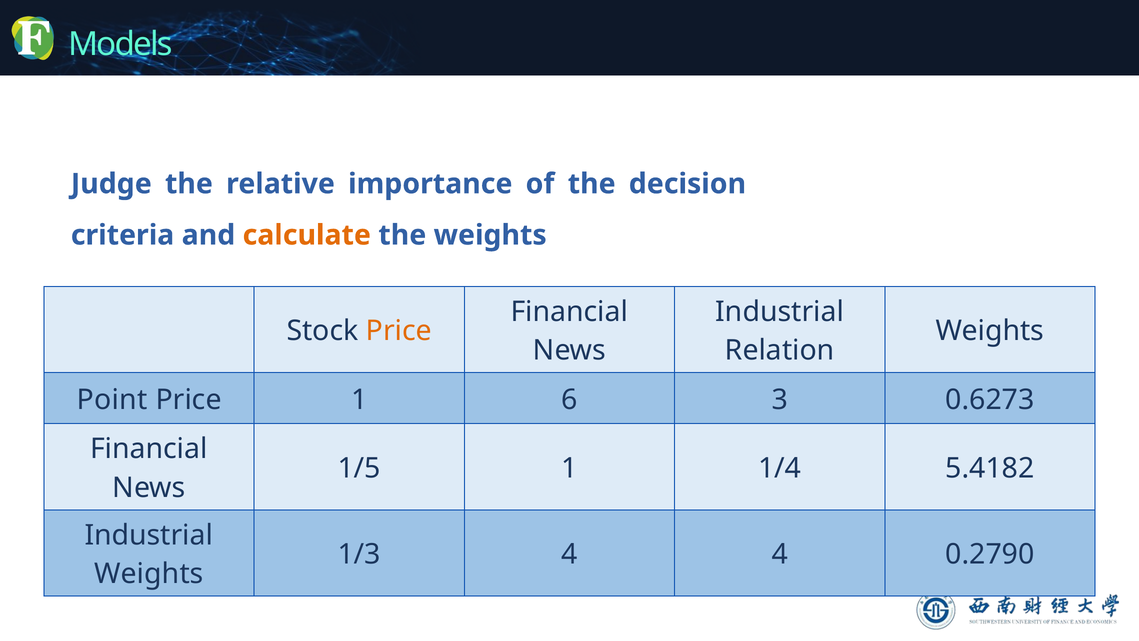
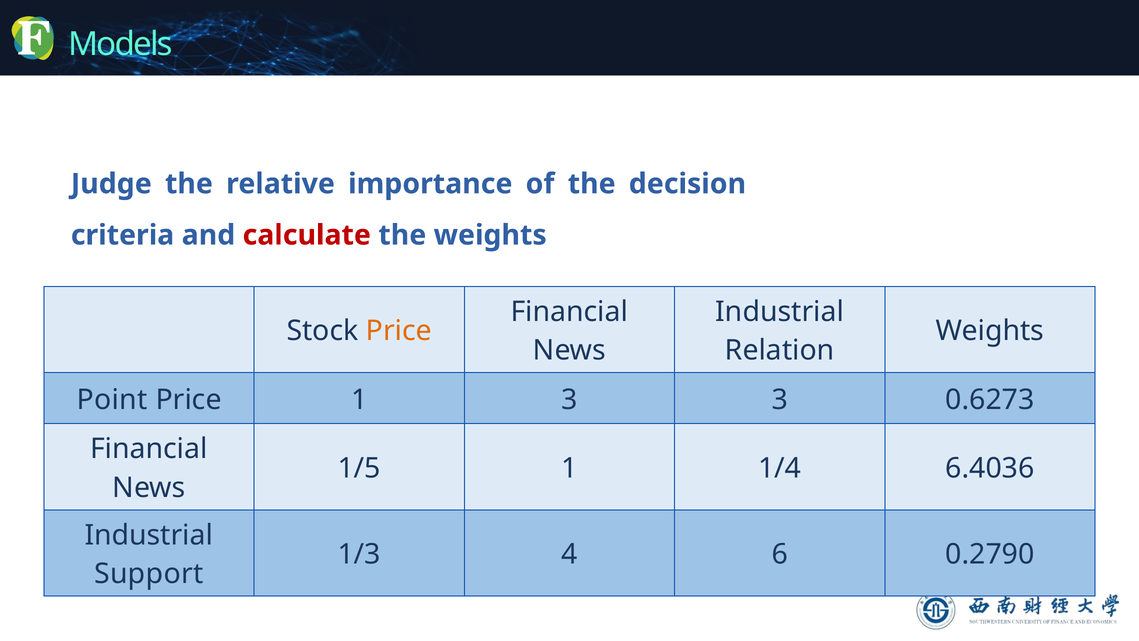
calculate colour: orange -> red (307, 235)
1 6: 6 -> 3 (569, 399)
5.4182: 5.4182 -> 6.4036 (990, 468)
4 4: 4 -> 6 (780, 554)
Weights: Weights -> Support (149, 574)
